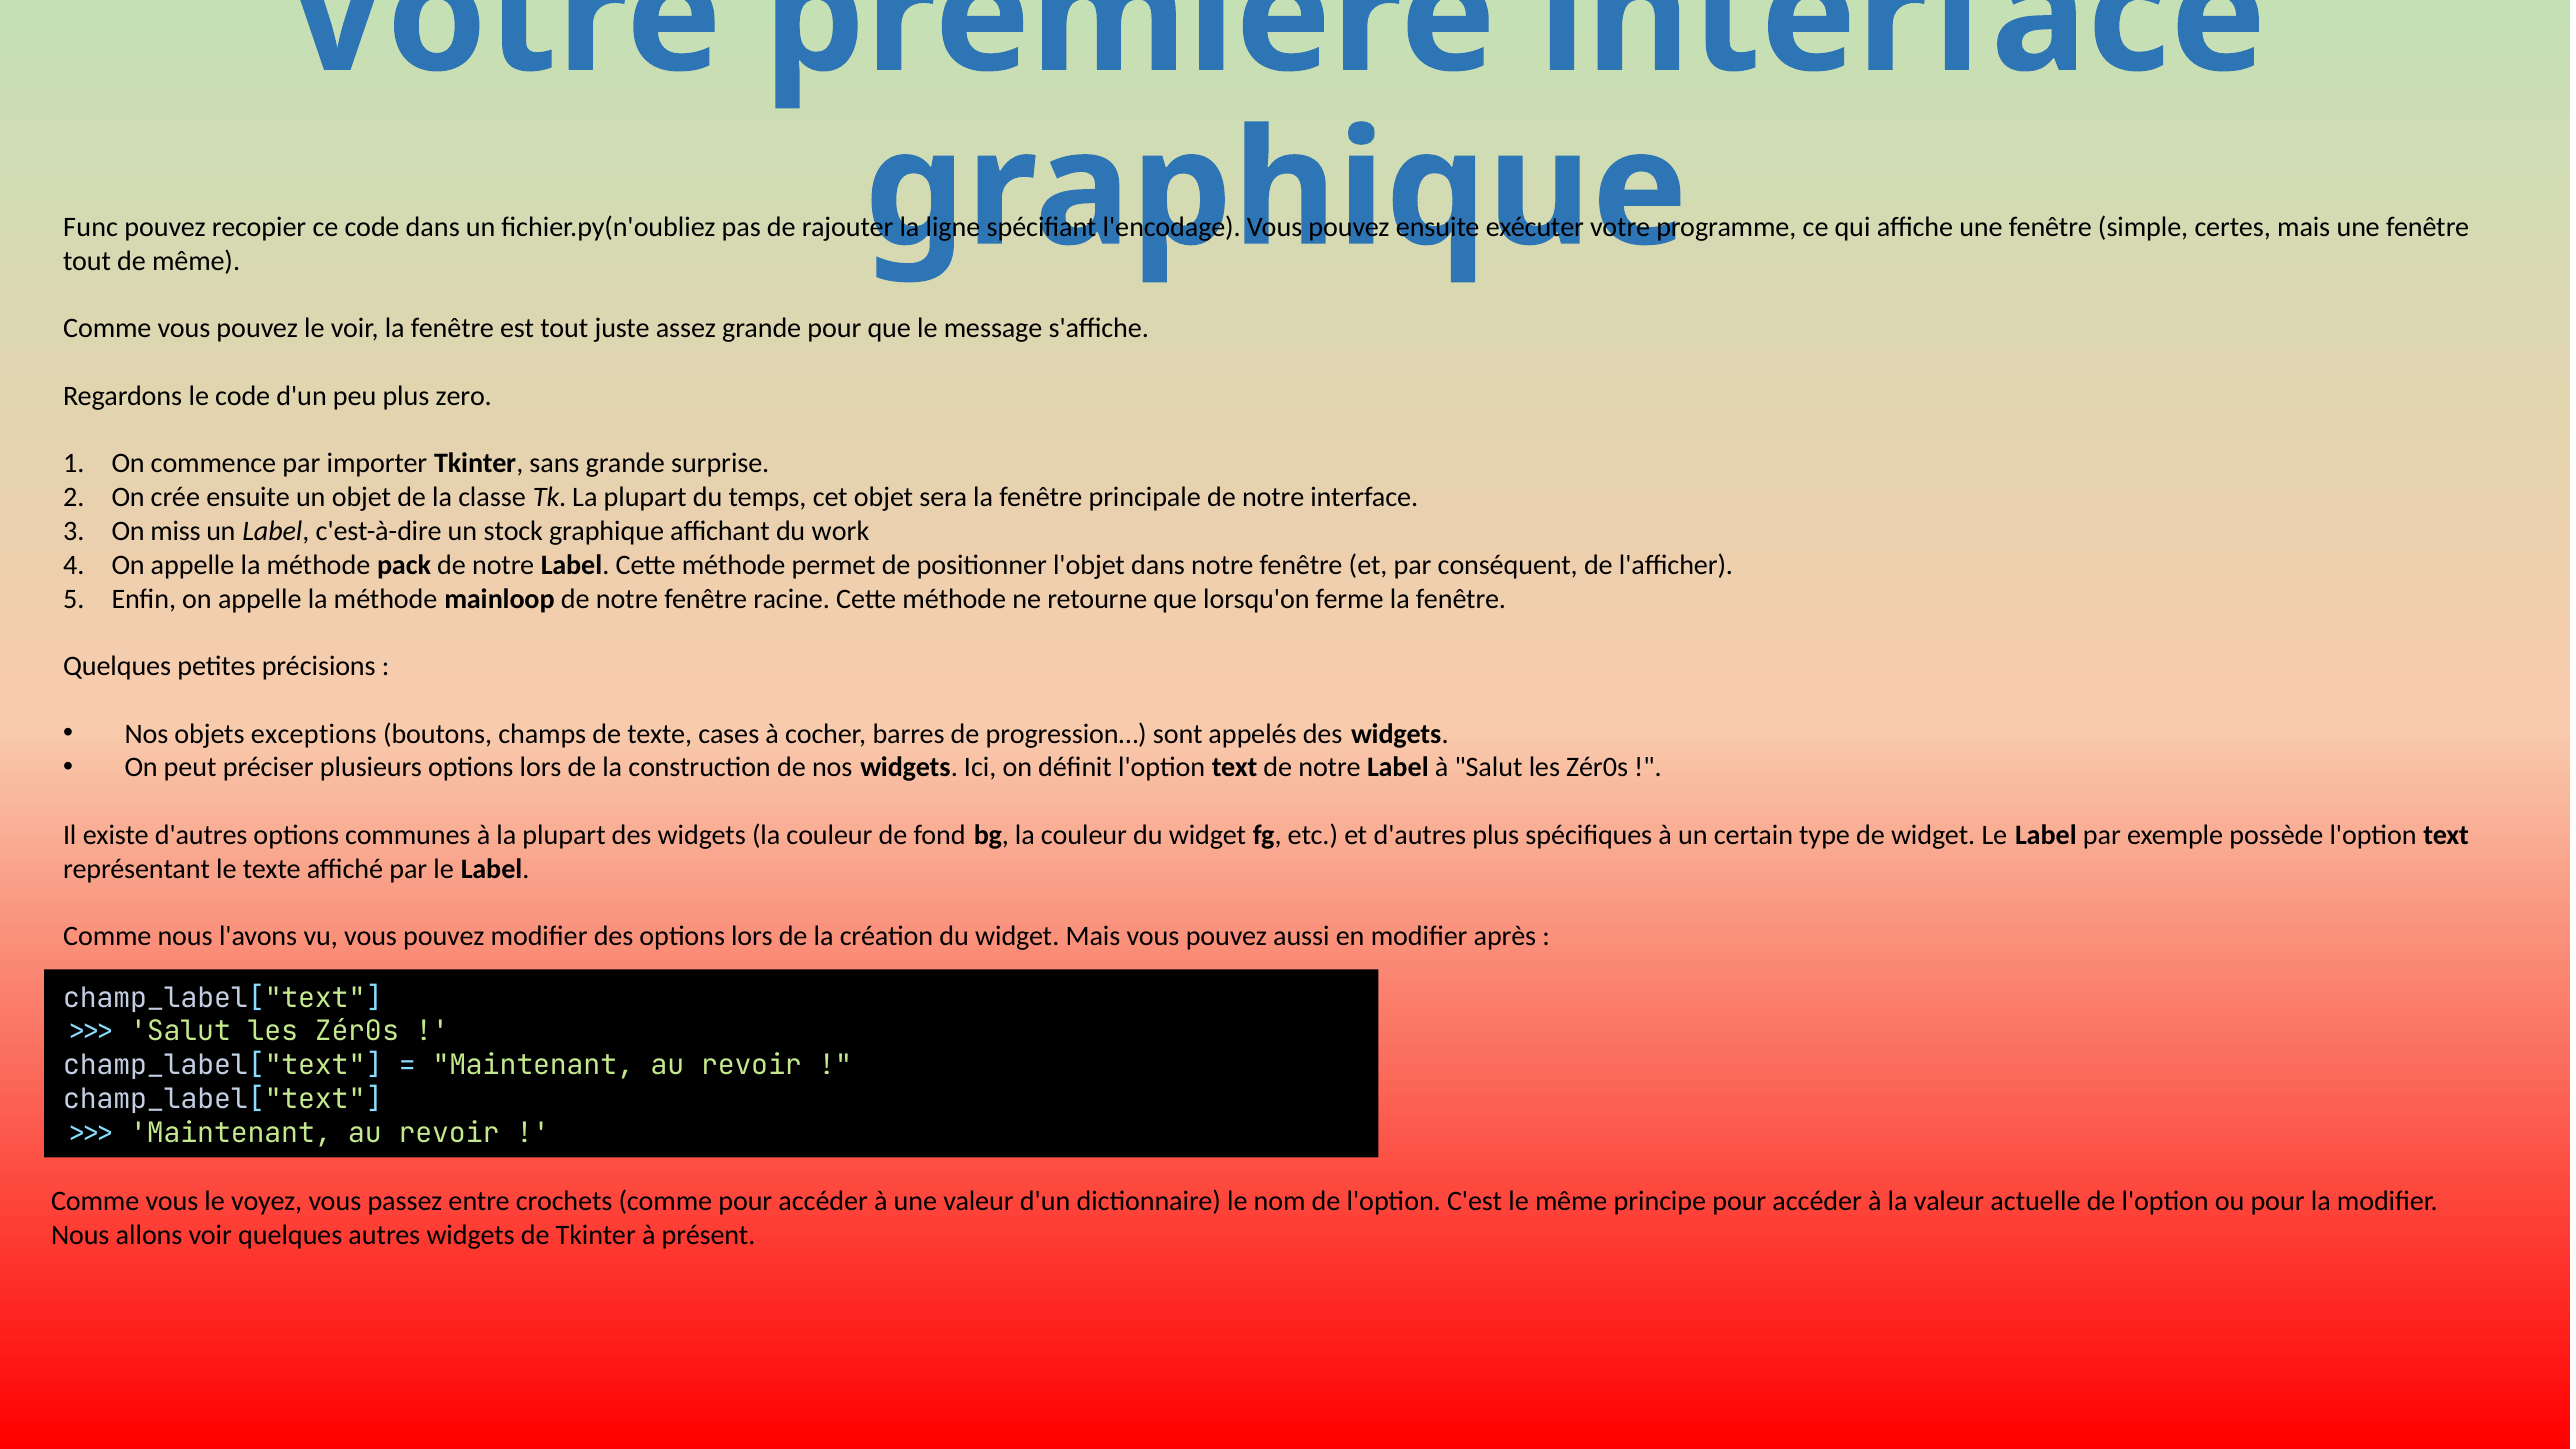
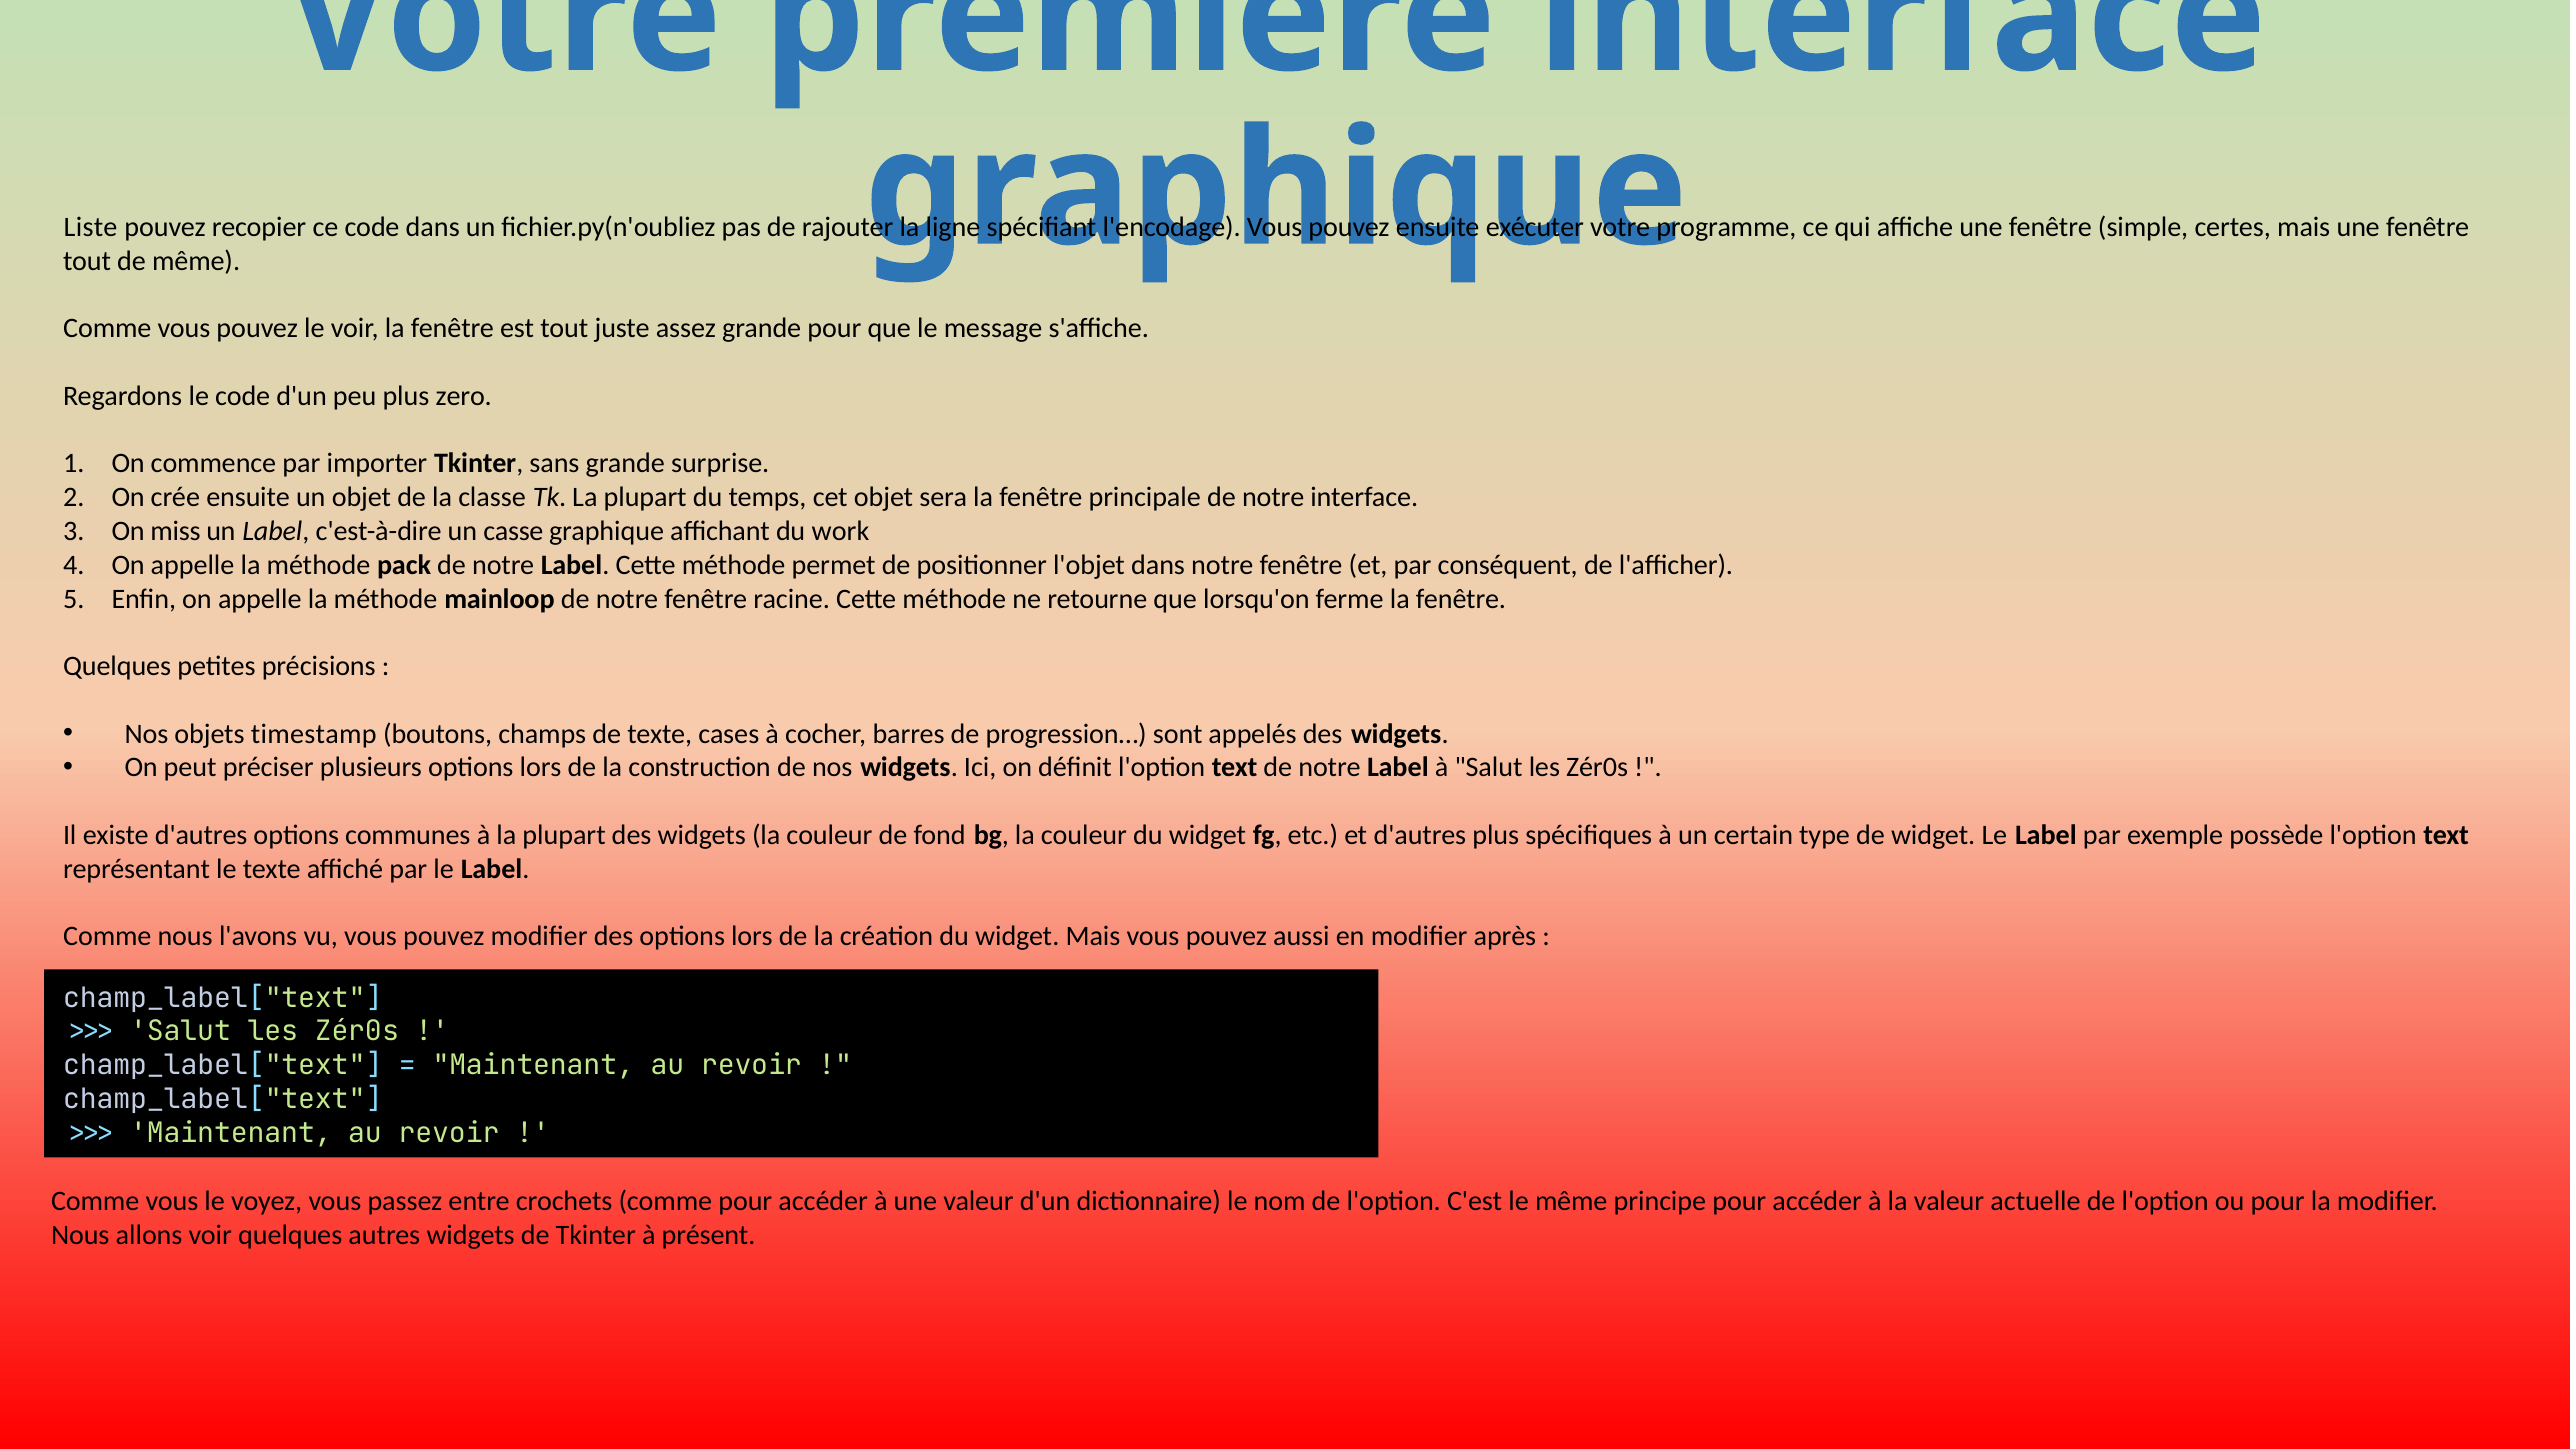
Func: Func -> Liste (91, 227)
stock: stock -> casse (513, 531)
exceptions: exceptions -> timestamp (314, 734)
